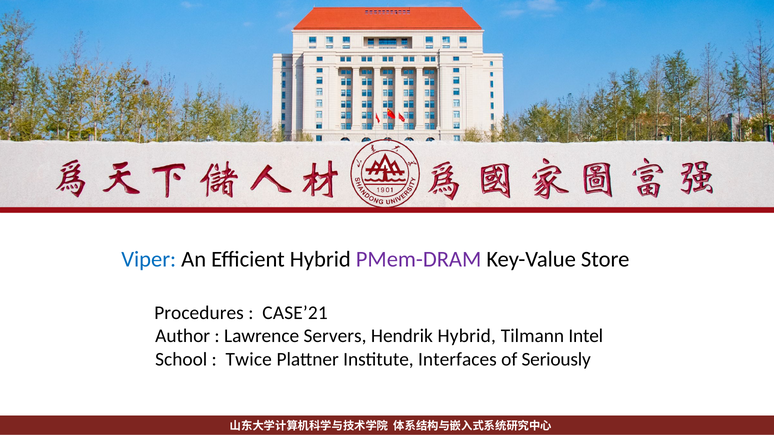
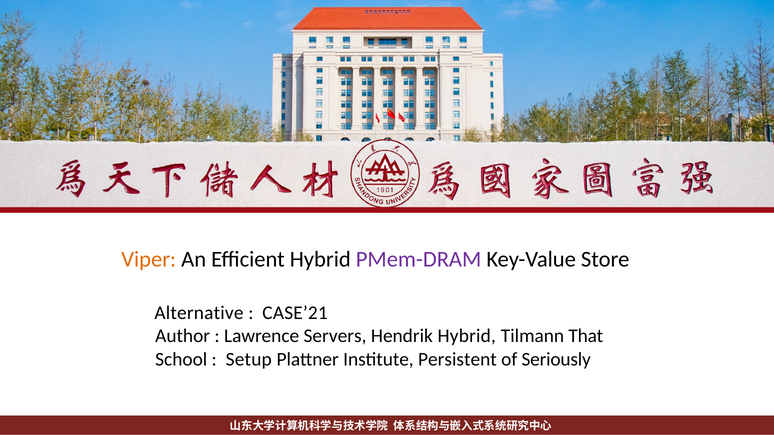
Viper colour: blue -> orange (149, 259)
Procedures: Procedures -> Alternative (199, 313)
Intel: Intel -> That (586, 336)
Twice: Twice -> Setup (249, 359)
Interfaces: Interfaces -> Persistent (457, 359)
